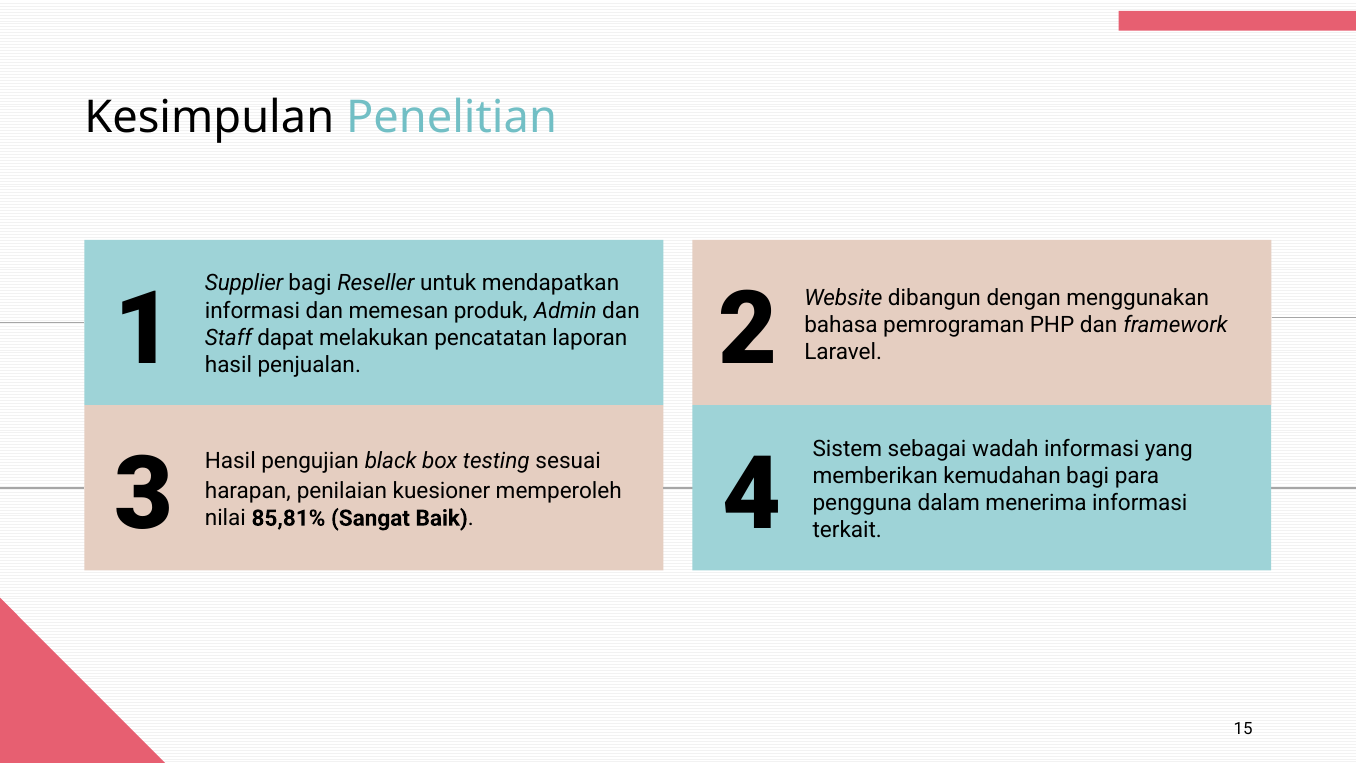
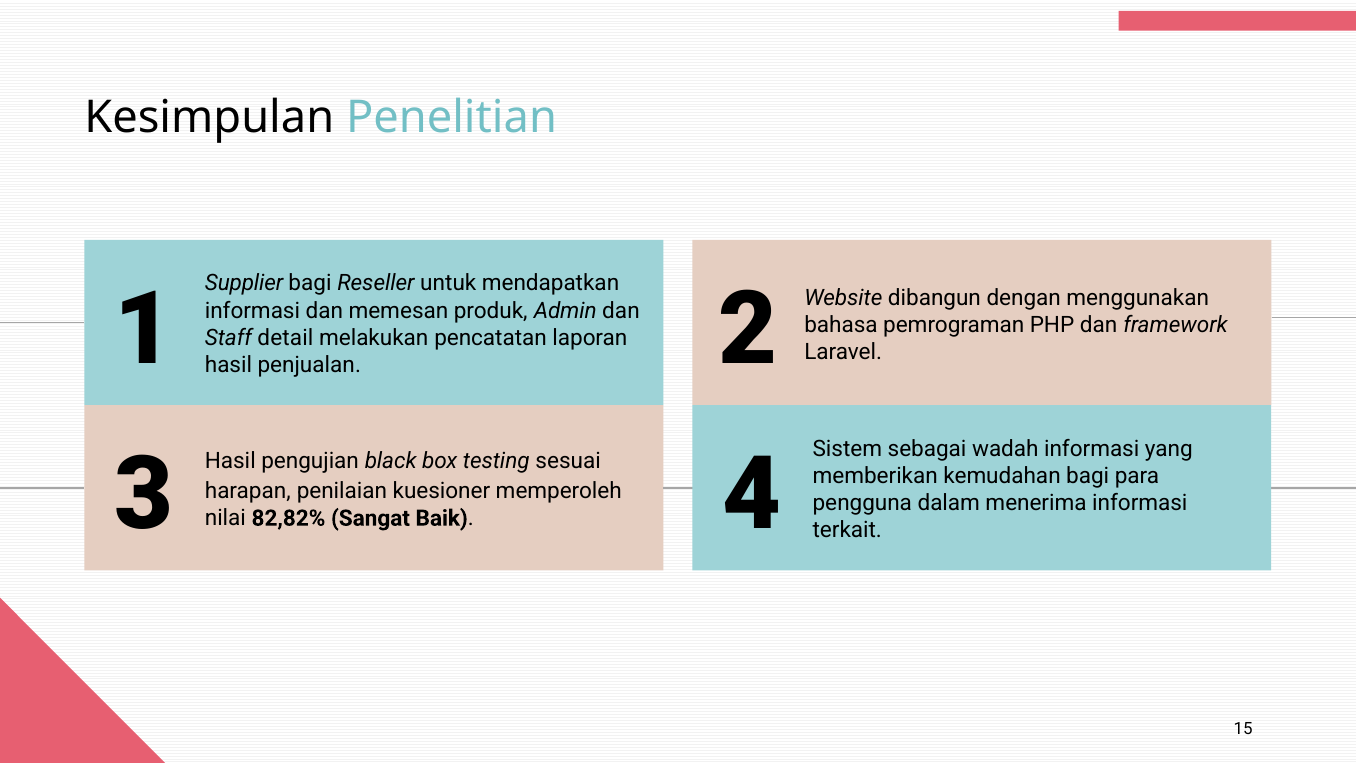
dapat: dapat -> detail (285, 338)
85,81%: 85,81% -> 82,82% (288, 518)
